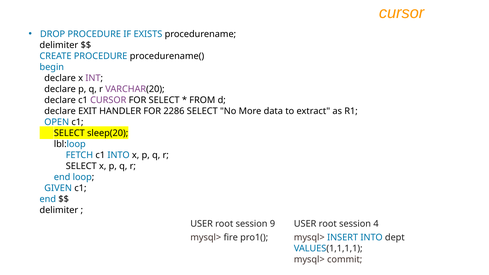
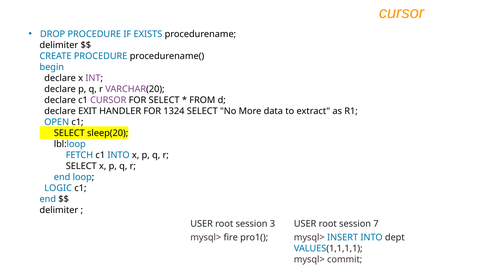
2286: 2286 -> 1324 (174, 111)
GIVEN: GIVEN -> LOGIC (58, 188)
9: 9 -> 3 (272, 224)
4: 4 -> 7 (376, 224)
